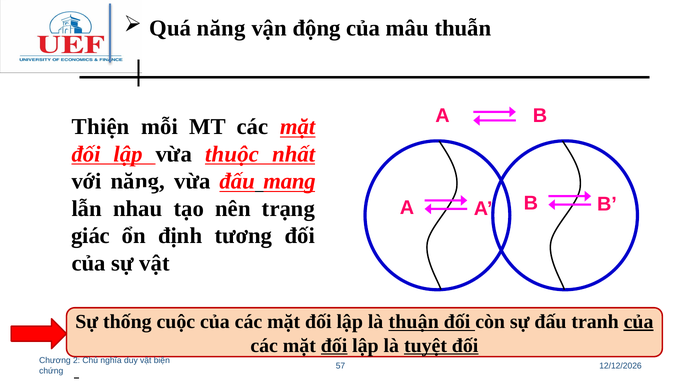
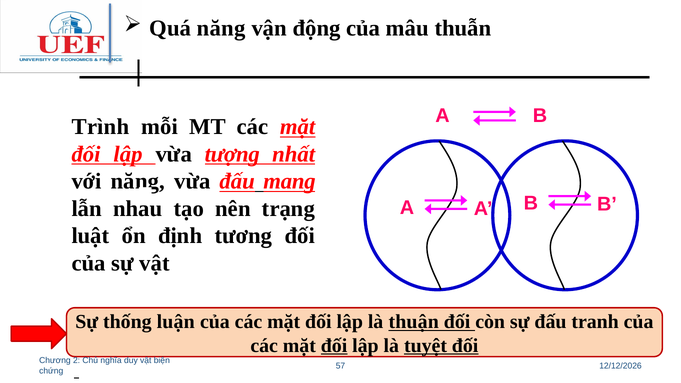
Thiện: Thiện -> Trình (101, 127)
thuộc: thuộc -> tượng (232, 154)
giác: giác -> luật (90, 236)
cuộc: cuộc -> luận (176, 322)
của underline: present -> none (639, 322)
